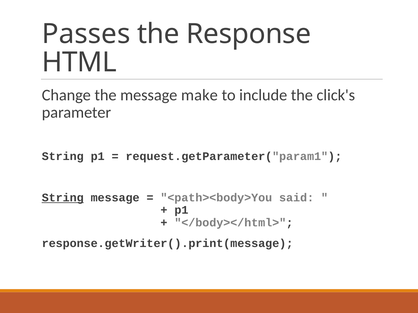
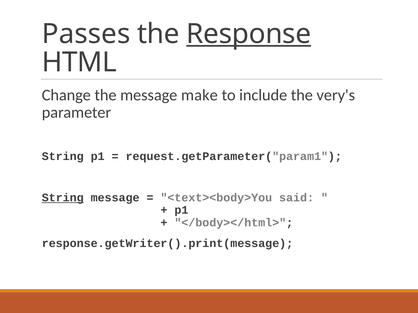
Response underline: none -> present (249, 34)
click's: click's -> very's (336, 95)
<path><body>You: <path><body>You -> <text><body>You (216, 198)
